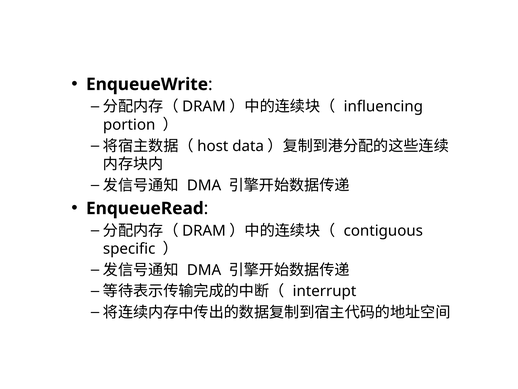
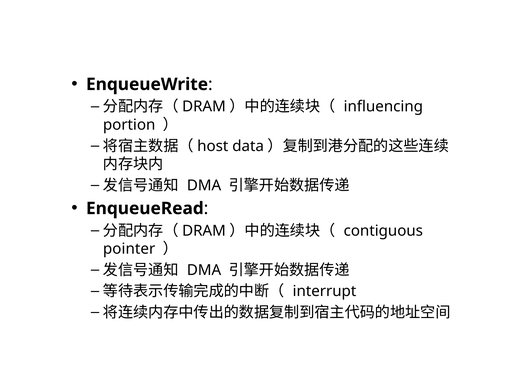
specific: specific -> pointer (129, 249)
